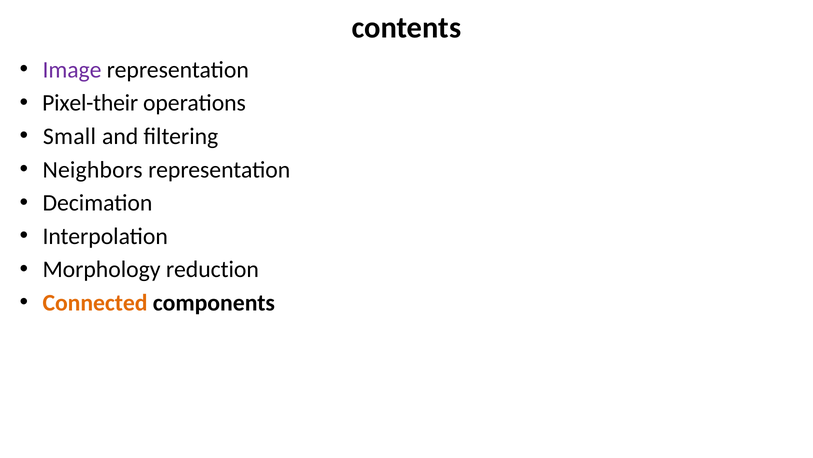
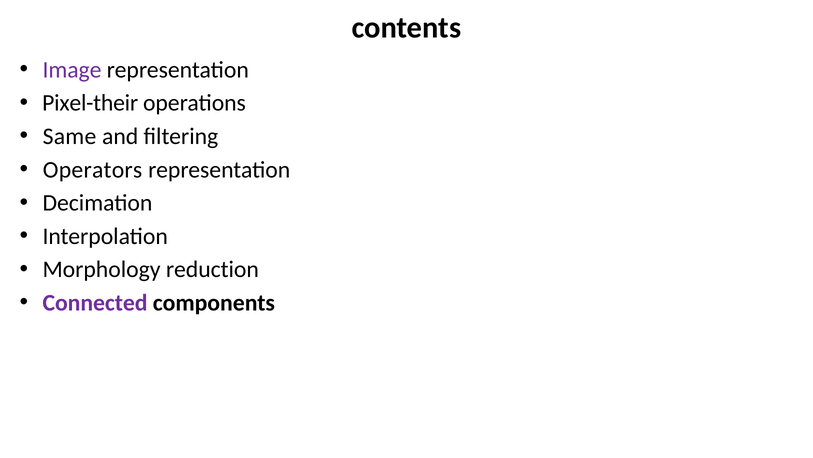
Small: Small -> Same (69, 136)
Neighbors: Neighbors -> Operators (93, 169)
Connected colour: orange -> purple (95, 302)
